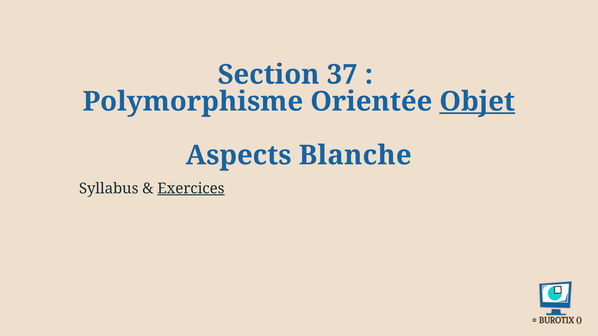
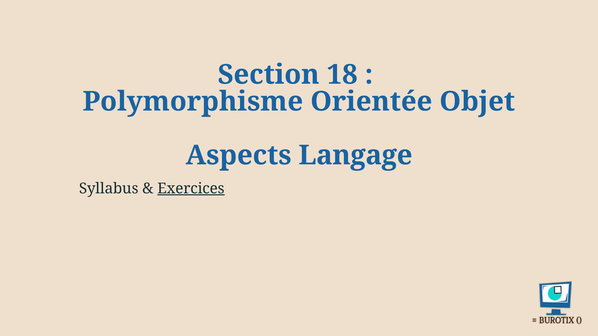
37: 37 -> 18 (342, 75)
Objet underline: present -> none (477, 102)
Blanche: Blanche -> Langage (355, 155)
